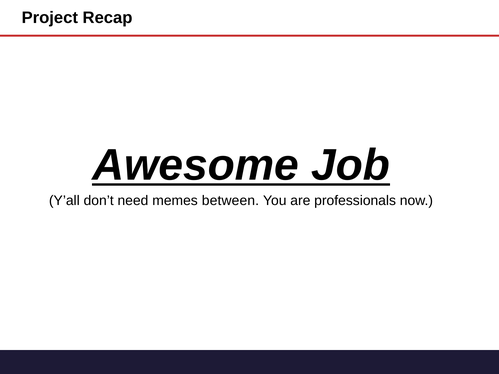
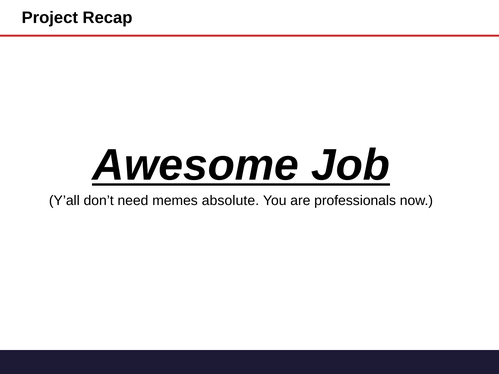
between: between -> absolute (230, 201)
